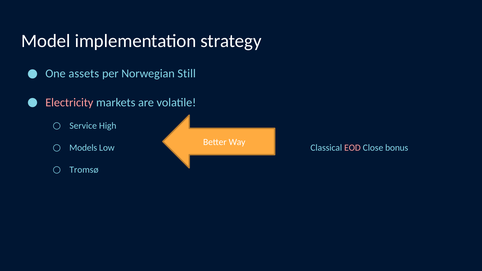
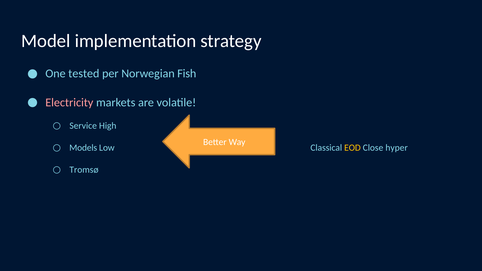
assets: assets -> tested (84, 74)
Still: Still -> Fish (187, 74)
EOD colour: pink -> yellow (352, 148)
bonus: bonus -> hyper (397, 148)
